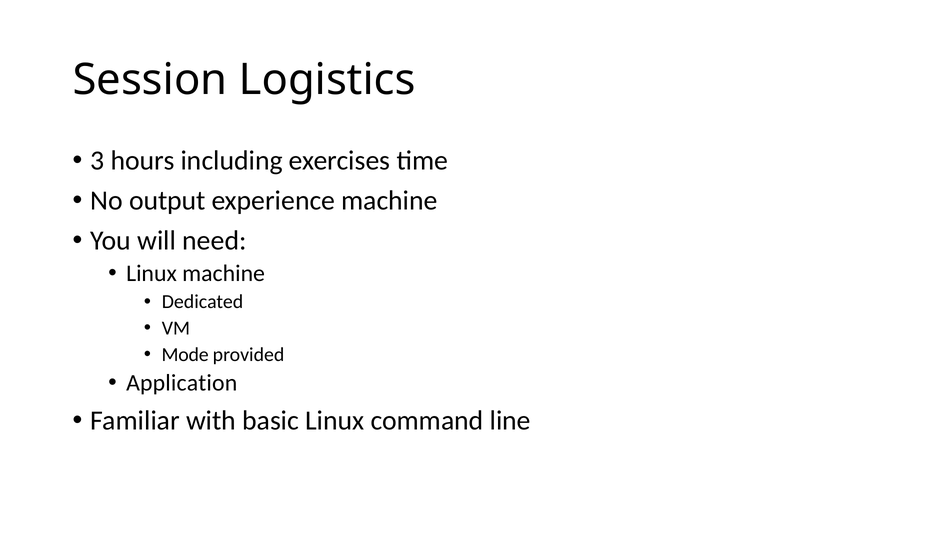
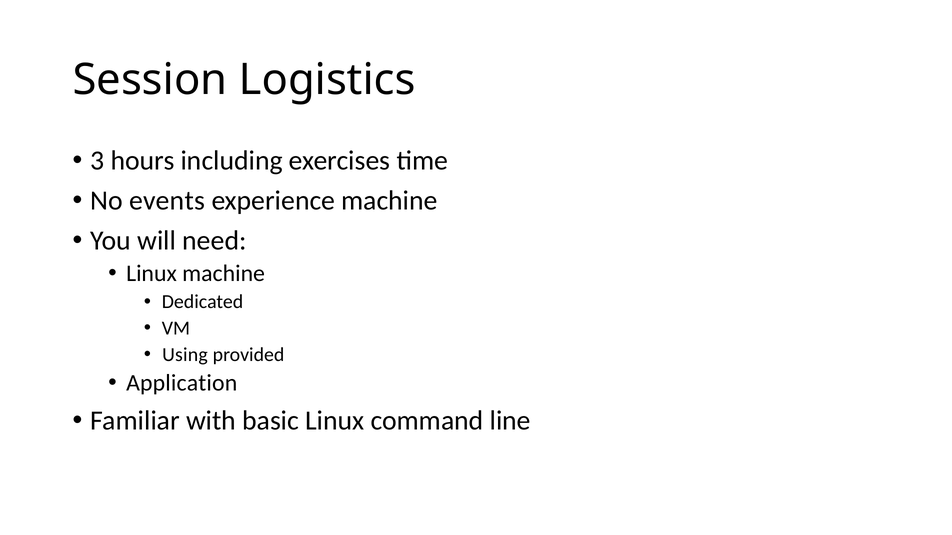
output: output -> events (167, 201)
Mode: Mode -> Using (185, 355)
